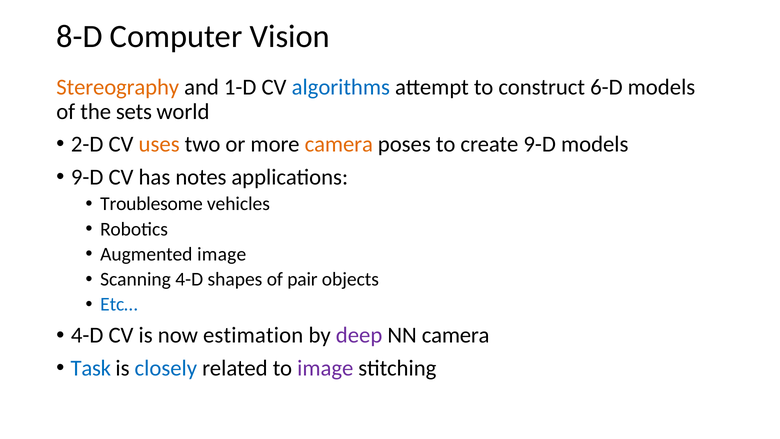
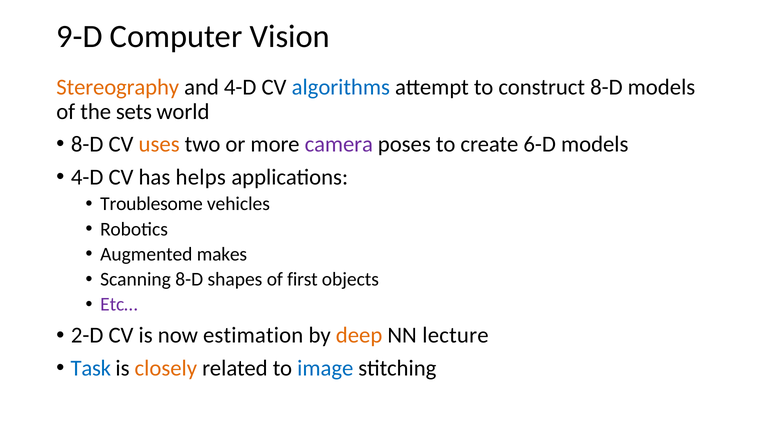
8-D: 8-D -> 9-D (80, 37)
and 1-D: 1-D -> 4-D (240, 87)
construct 6-D: 6-D -> 8-D (606, 87)
2-D: 2-D -> 8-D (87, 144)
camera colour: orange -> purple (339, 144)
create 9-D: 9-D -> 6-D (540, 144)
9-D: 9-D -> 4-D (87, 177)
notes: notes -> helps (201, 177)
Augmented image: image -> makes (222, 254)
Scanning 4-D: 4-D -> 8-D (189, 279)
pair: pair -> first (302, 279)
Etc… colour: blue -> purple (119, 304)
4-D: 4-D -> 2-D (87, 335)
deep colour: purple -> orange (359, 335)
NN camera: camera -> lecture (455, 335)
closely colour: blue -> orange (166, 368)
image colour: purple -> blue (325, 368)
